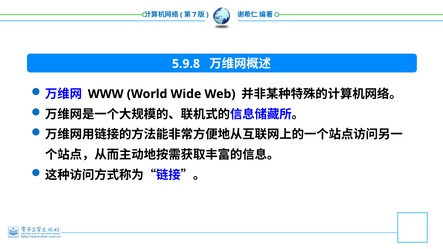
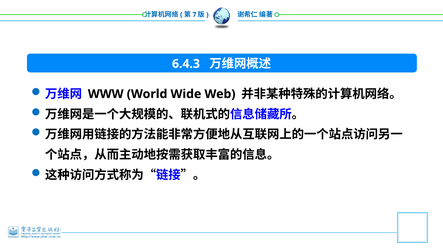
5.9.8: 5.9.8 -> 6.4.3 (186, 64)
